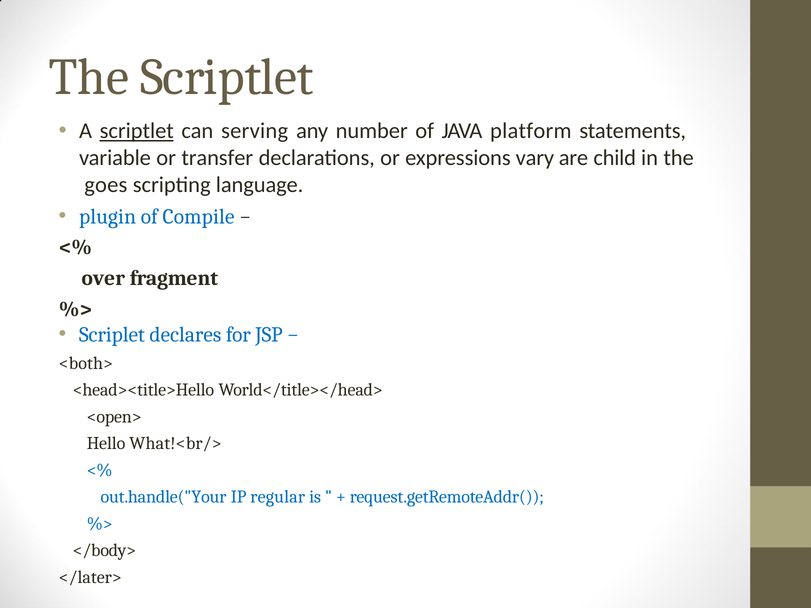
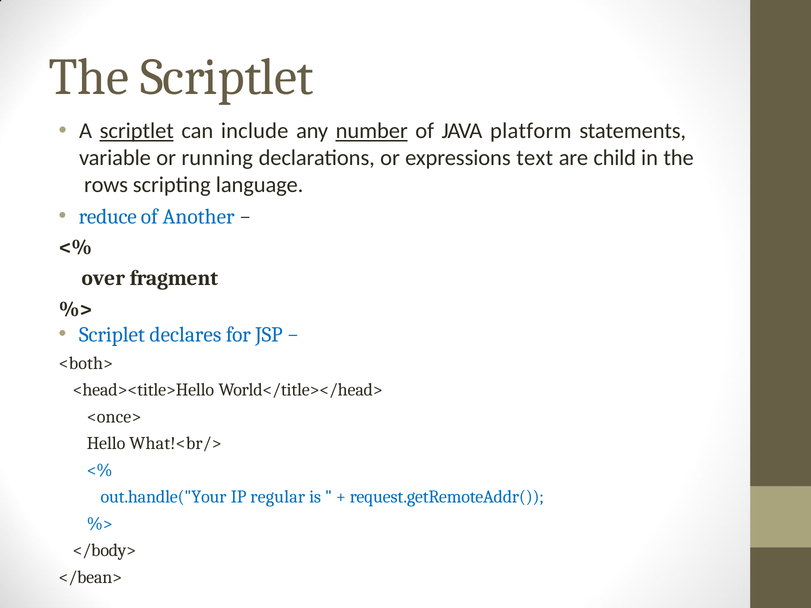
serving: serving -> include (255, 131)
number underline: none -> present (372, 131)
transfer: transfer -> running (217, 158)
vary: vary -> text (535, 158)
goes: goes -> rows (106, 185)
plugin: plugin -> reduce (108, 217)
Compile: Compile -> Another (199, 217)
<open>: <open> -> <once> (114, 417)
</later>: </later> -> </bean> (90, 577)
